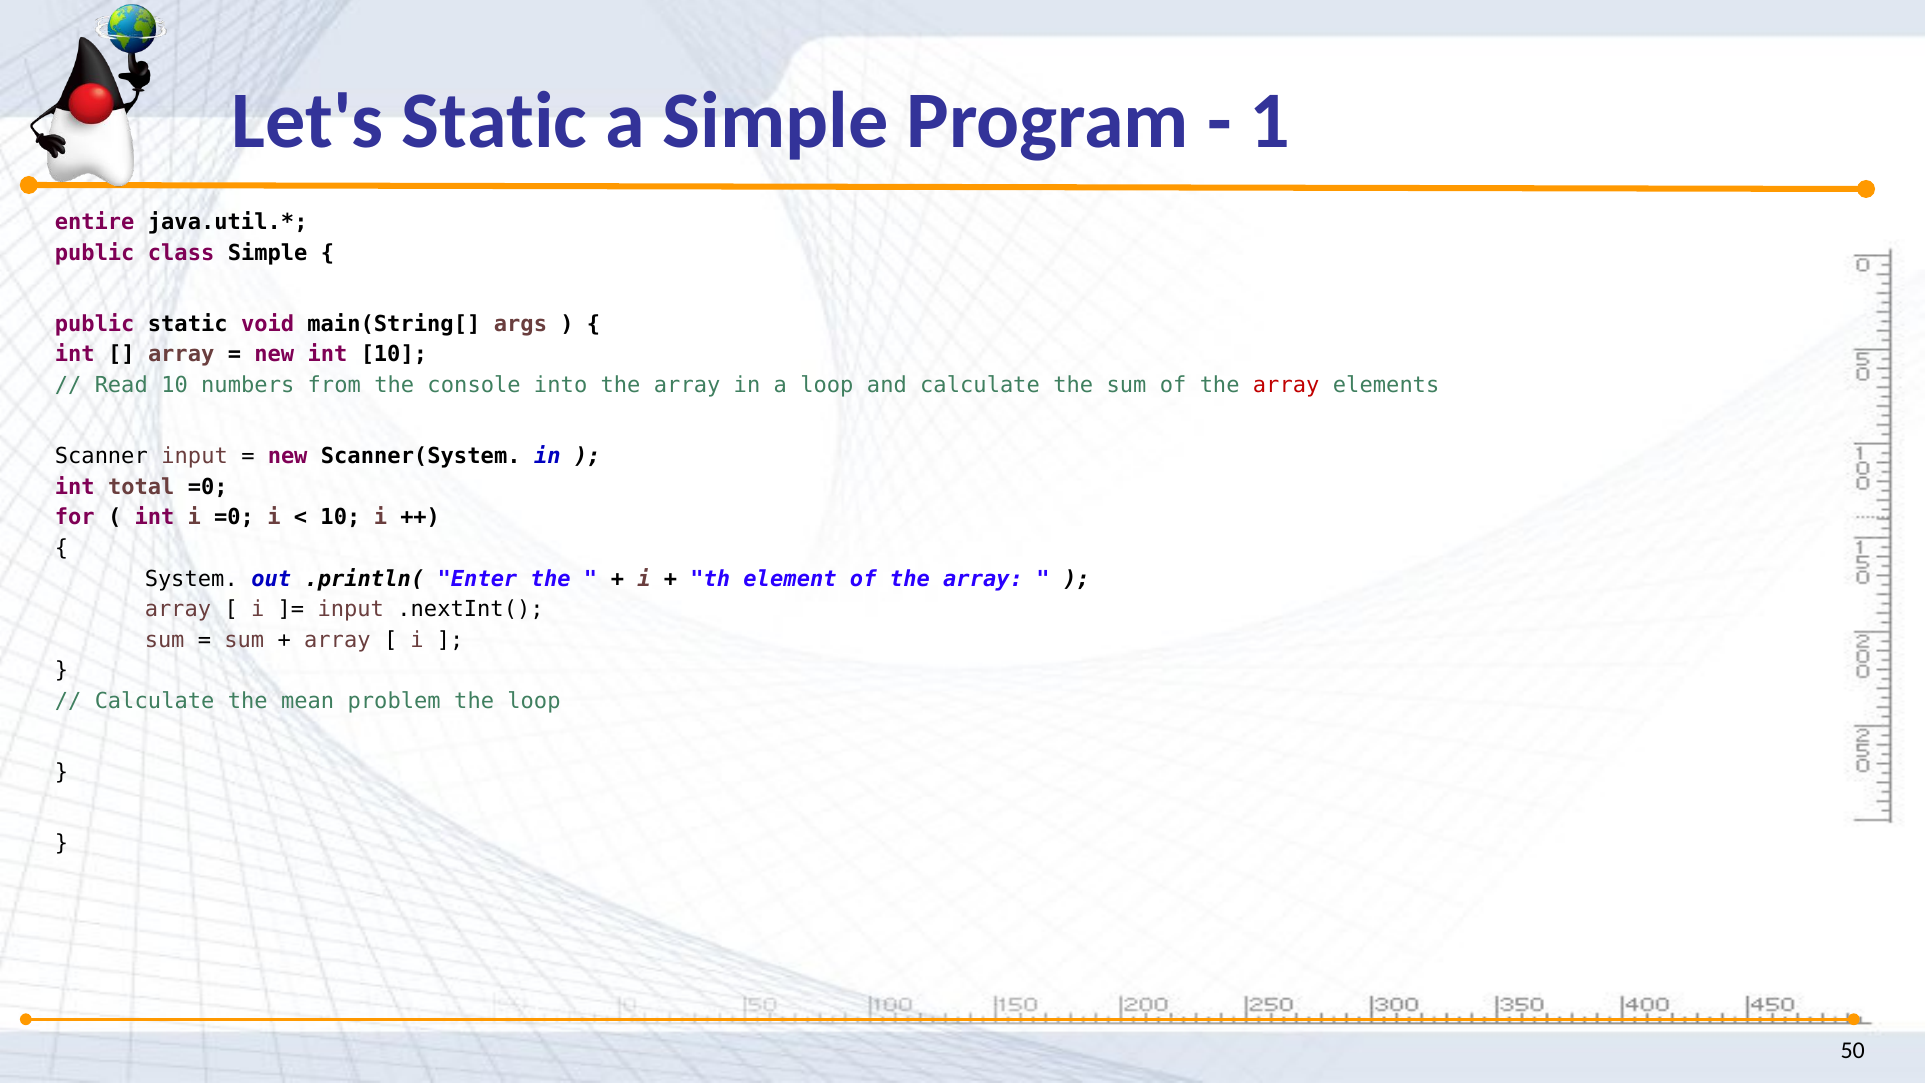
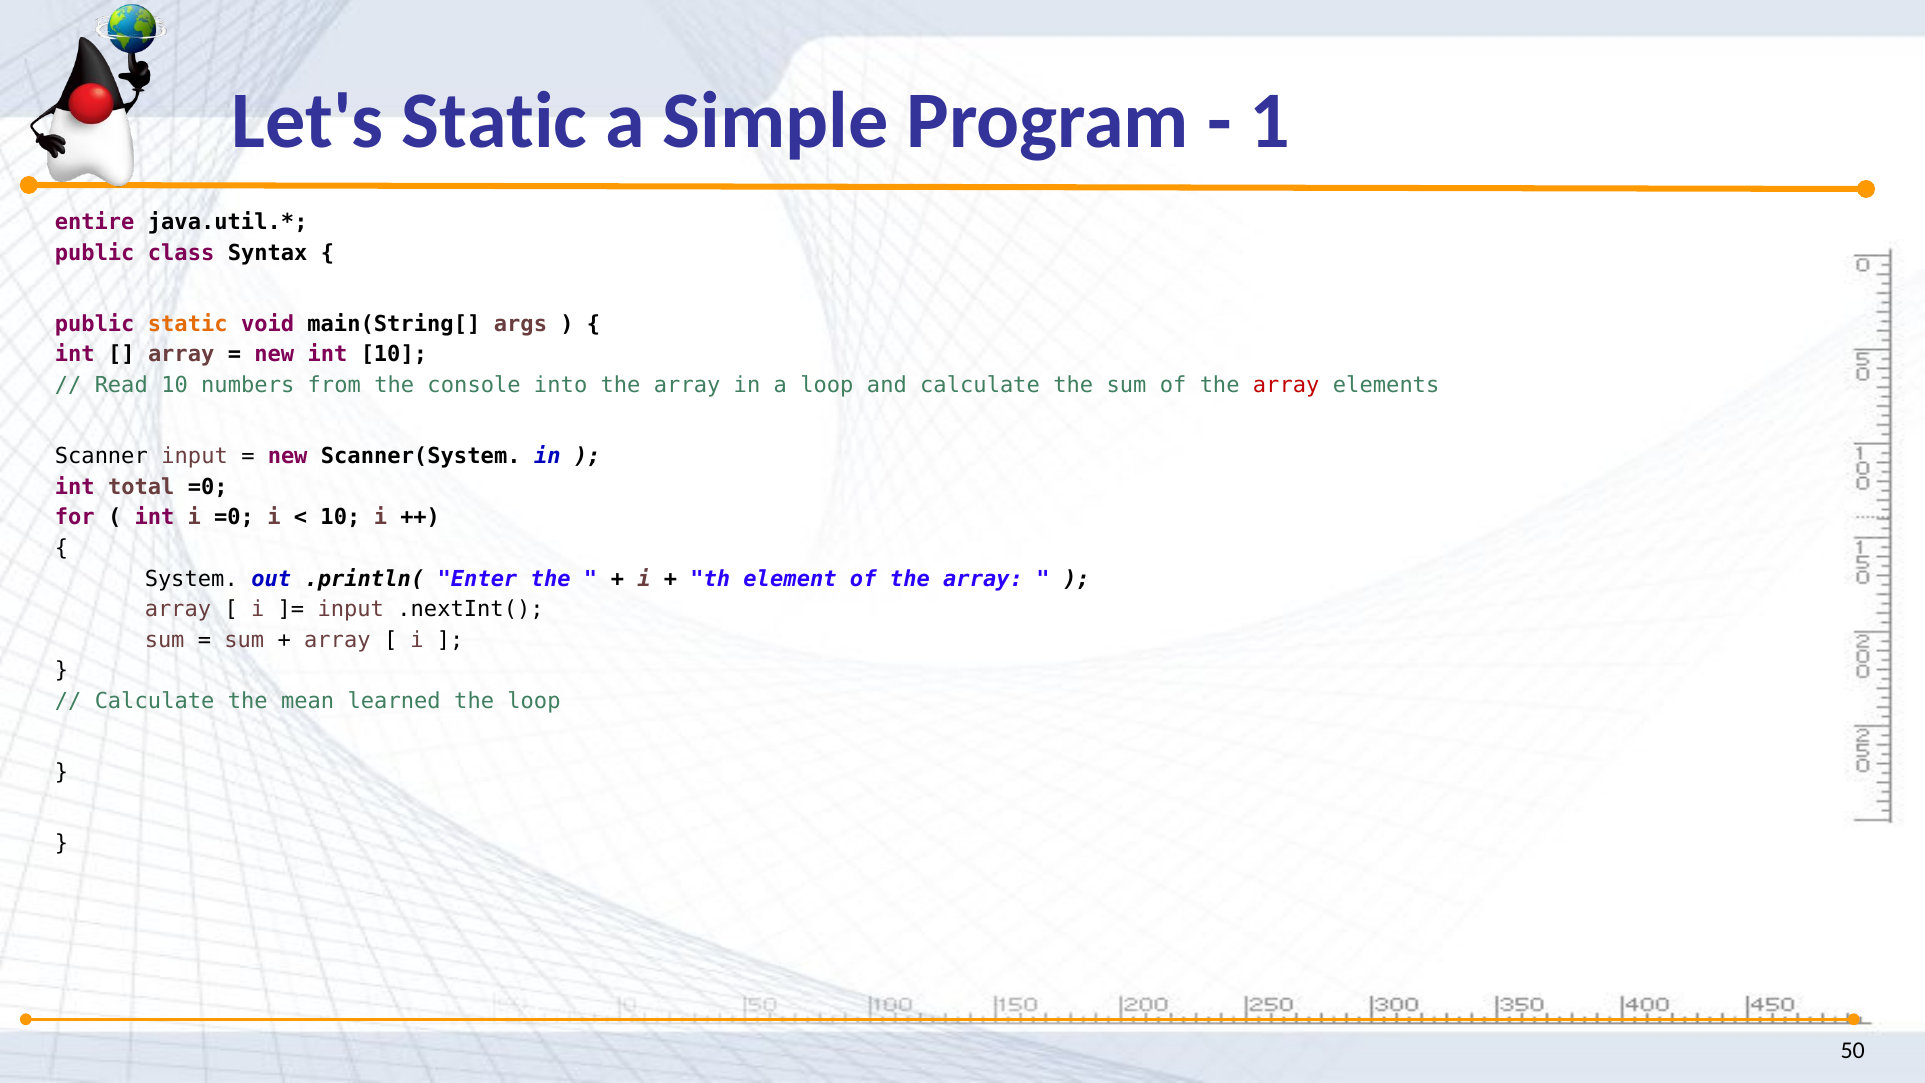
class Simple: Simple -> Syntax (268, 253)
static colour: black -> orange (188, 324)
problem: problem -> learned (394, 701)
